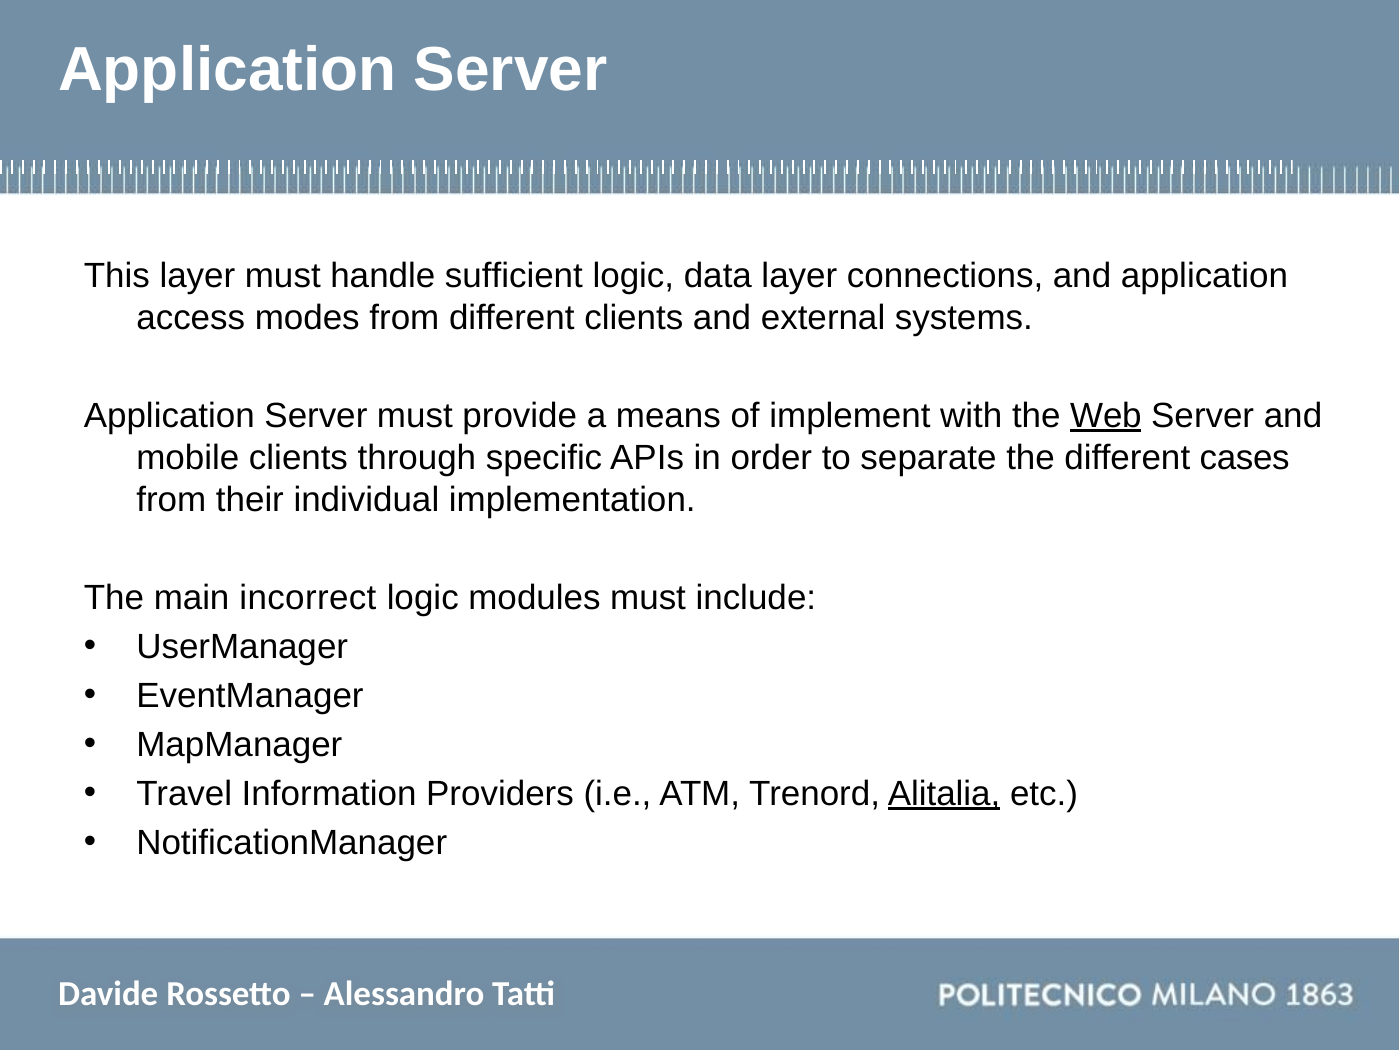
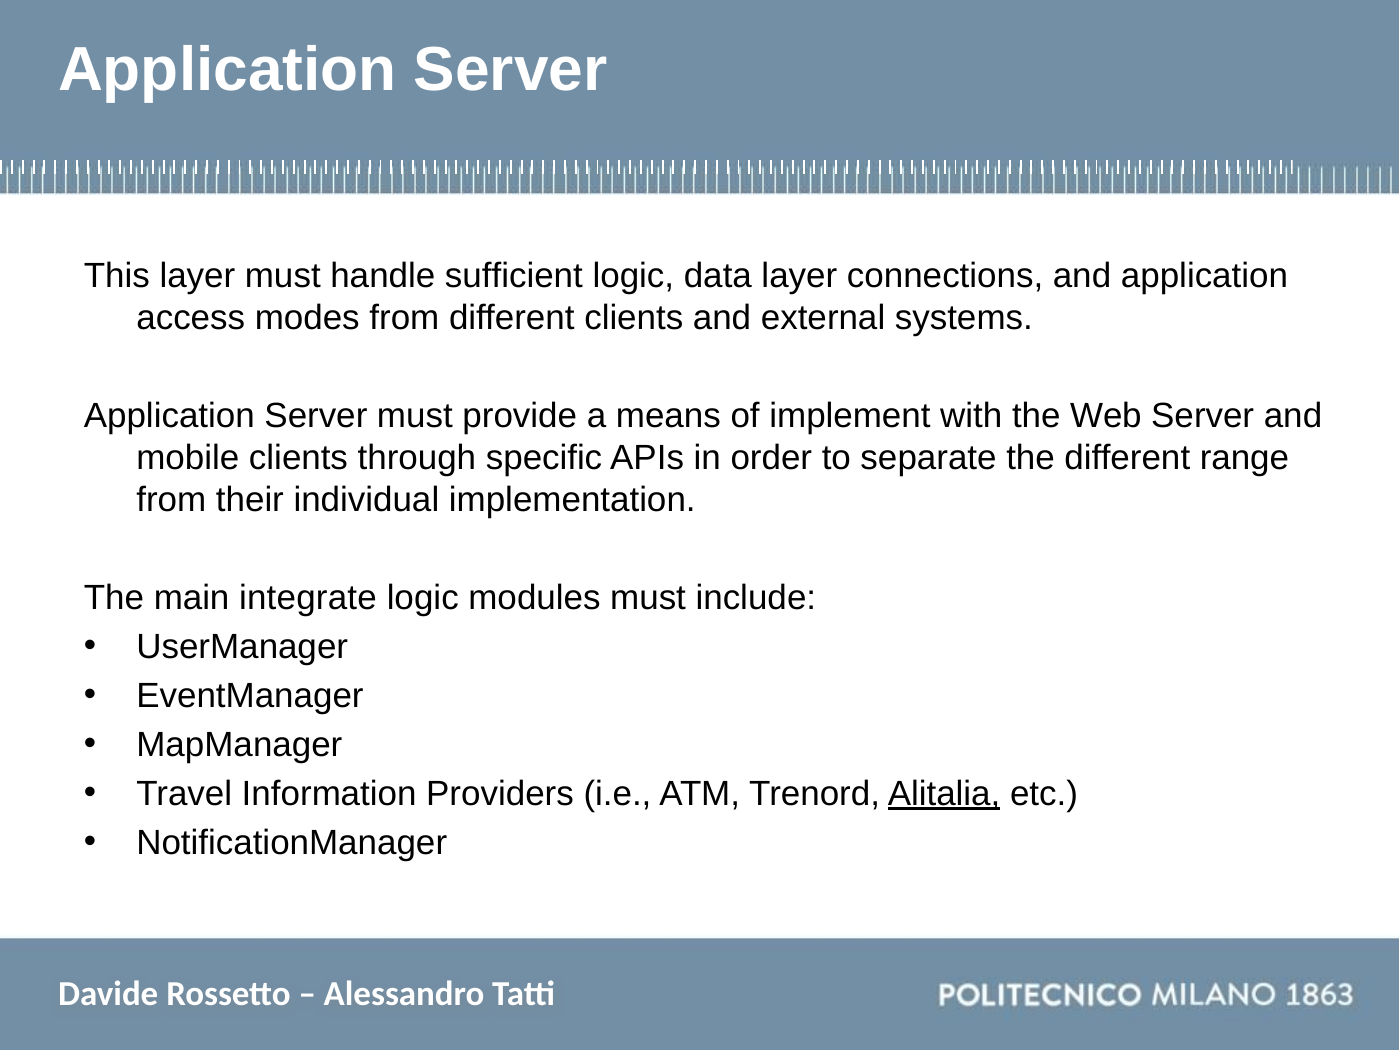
Web underline: present -> none (1106, 415)
cases: cases -> range (1244, 457)
incorrect: incorrect -> integrate (308, 597)
